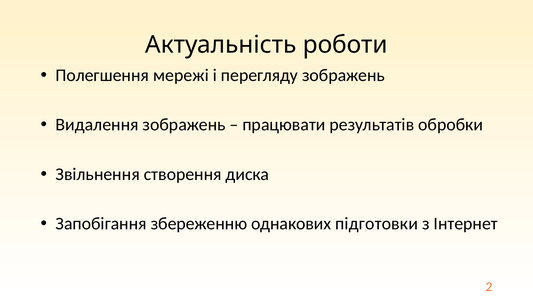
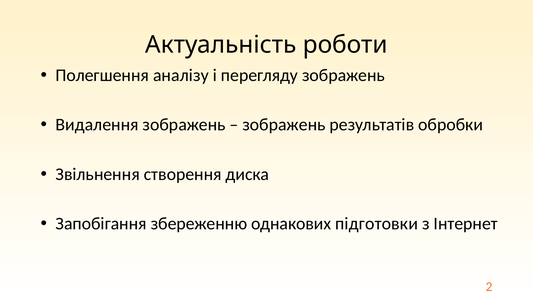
мережі: мережі -> аналізу (181, 75)
працювати: працювати -> зображень (284, 125)
